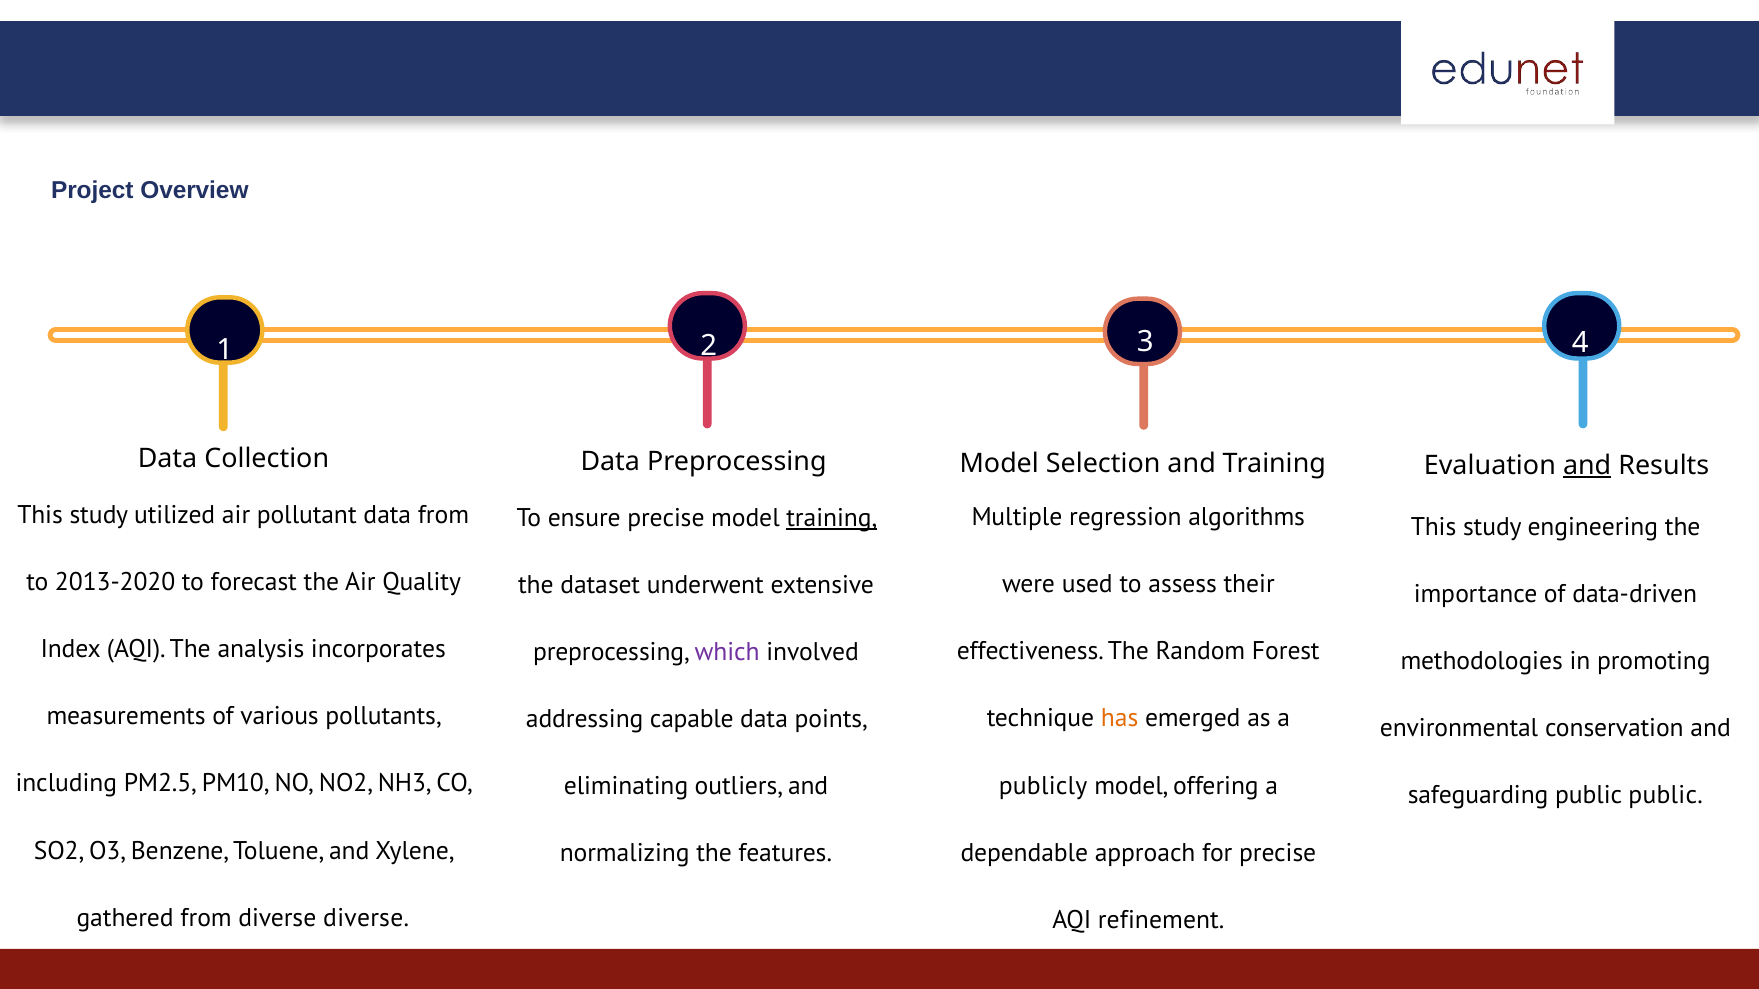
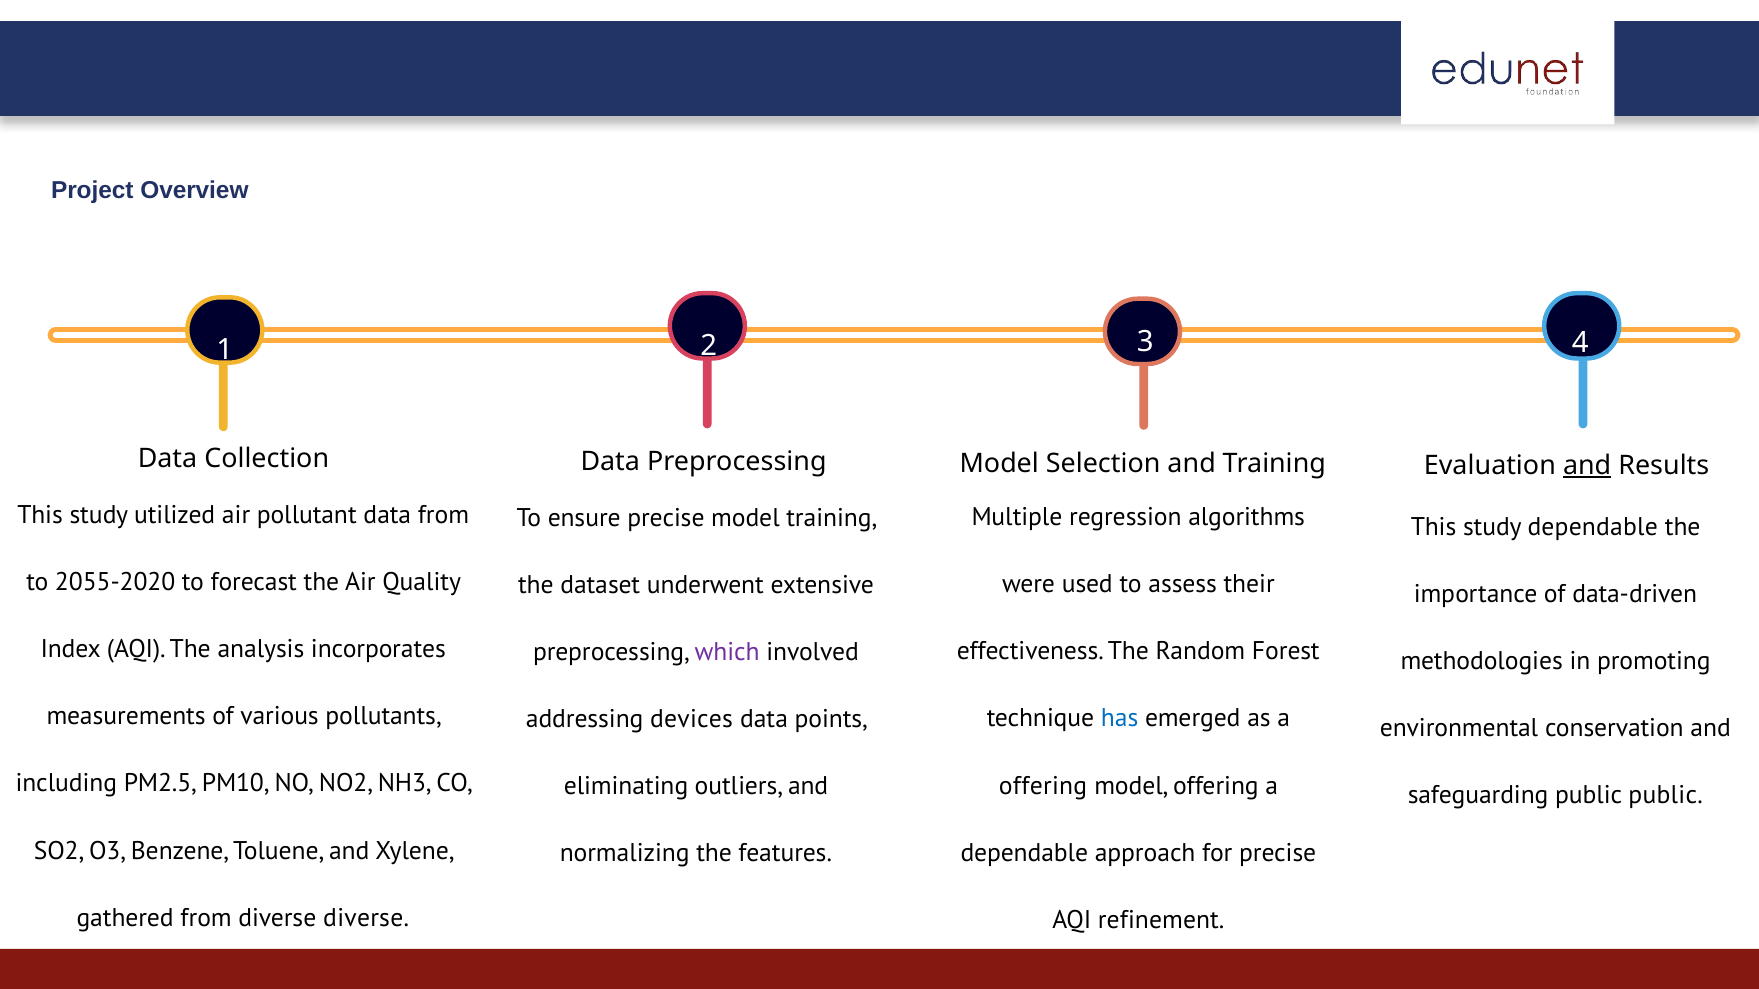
training underline: present -> none (832, 518)
study engineering: engineering -> dependable (1593, 527)
2013-2020: 2013-2020 -> 2055-2020 (115, 582)
has colour: orange -> blue (1120, 719)
capable: capable -> devices (692, 720)
publicly: publicly -> offering (1043, 786)
